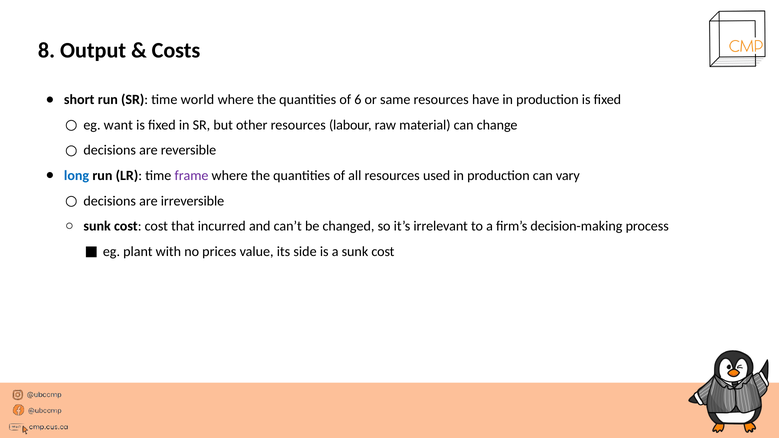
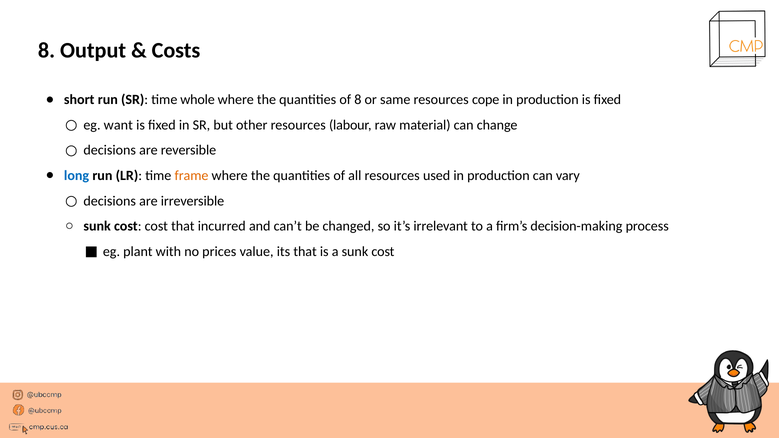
world: world -> whole (198, 100)
of 6: 6 -> 8 (358, 100)
have: have -> cope (486, 100)
frame colour: purple -> orange (191, 176)
its side: side -> that (305, 252)
